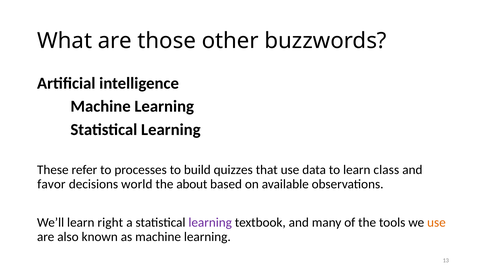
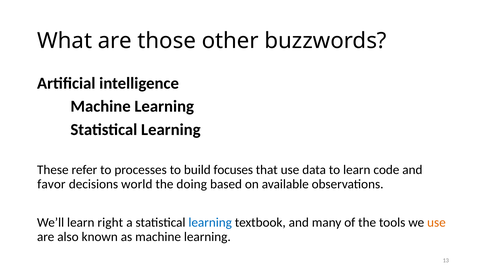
quizzes: quizzes -> focuses (233, 170)
class: class -> code (386, 170)
about: about -> doing (192, 184)
learning colour: purple -> blue (210, 223)
